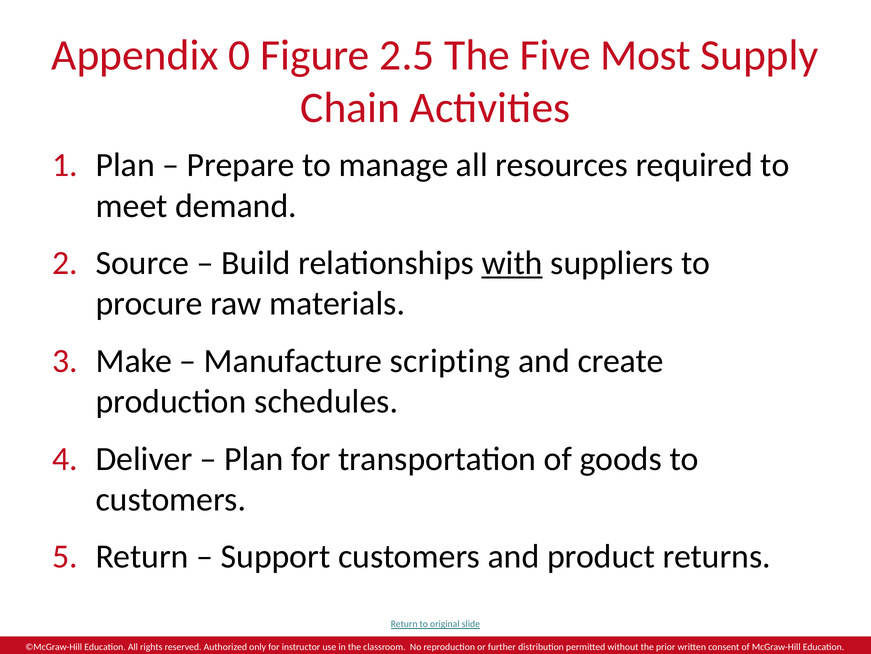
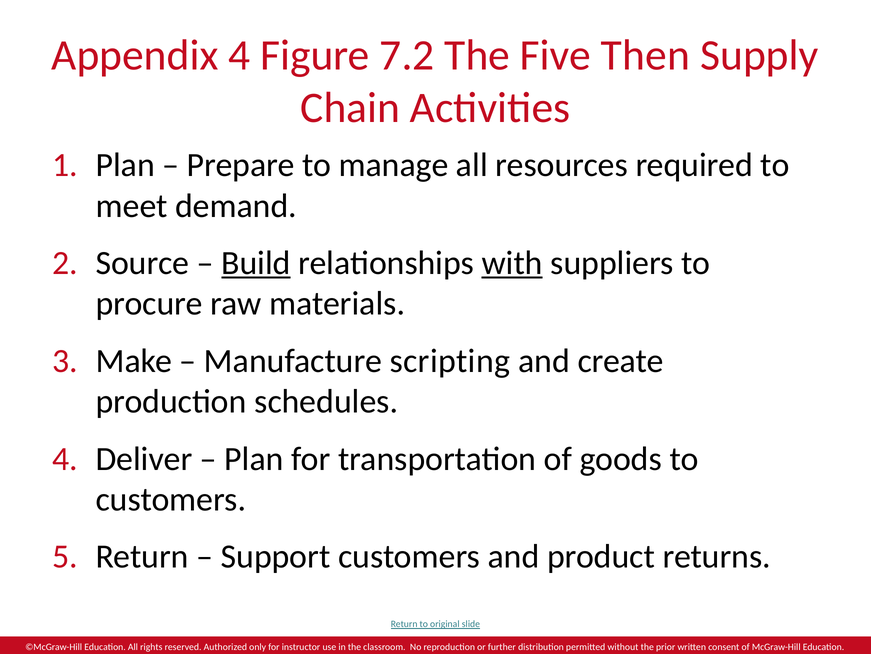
Appendix 0: 0 -> 4 (239, 55)
2.5: 2.5 -> 7.2 (407, 55)
Most: Most -> Then (645, 55)
Build underline: none -> present (256, 263)
